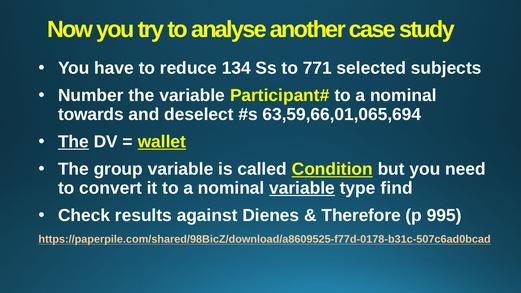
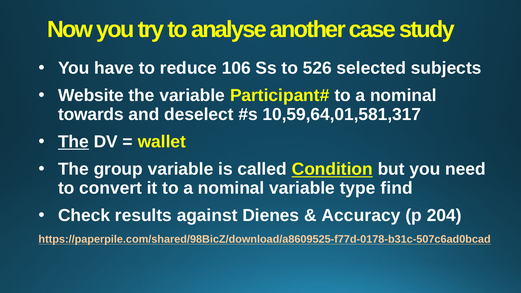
134: 134 -> 106 (236, 68)
771: 771 -> 526 (317, 68)
Number: Number -> Website (91, 96)
63,59,66,01,065,694: 63,59,66,01,065,694 -> 10,59,64,01,581,317 (342, 114)
wallet underline: present -> none (162, 142)
variable underline: present -> none (302, 188)
Therefore: Therefore -> Accuracy (361, 215)
995: 995 -> 204 (444, 215)
